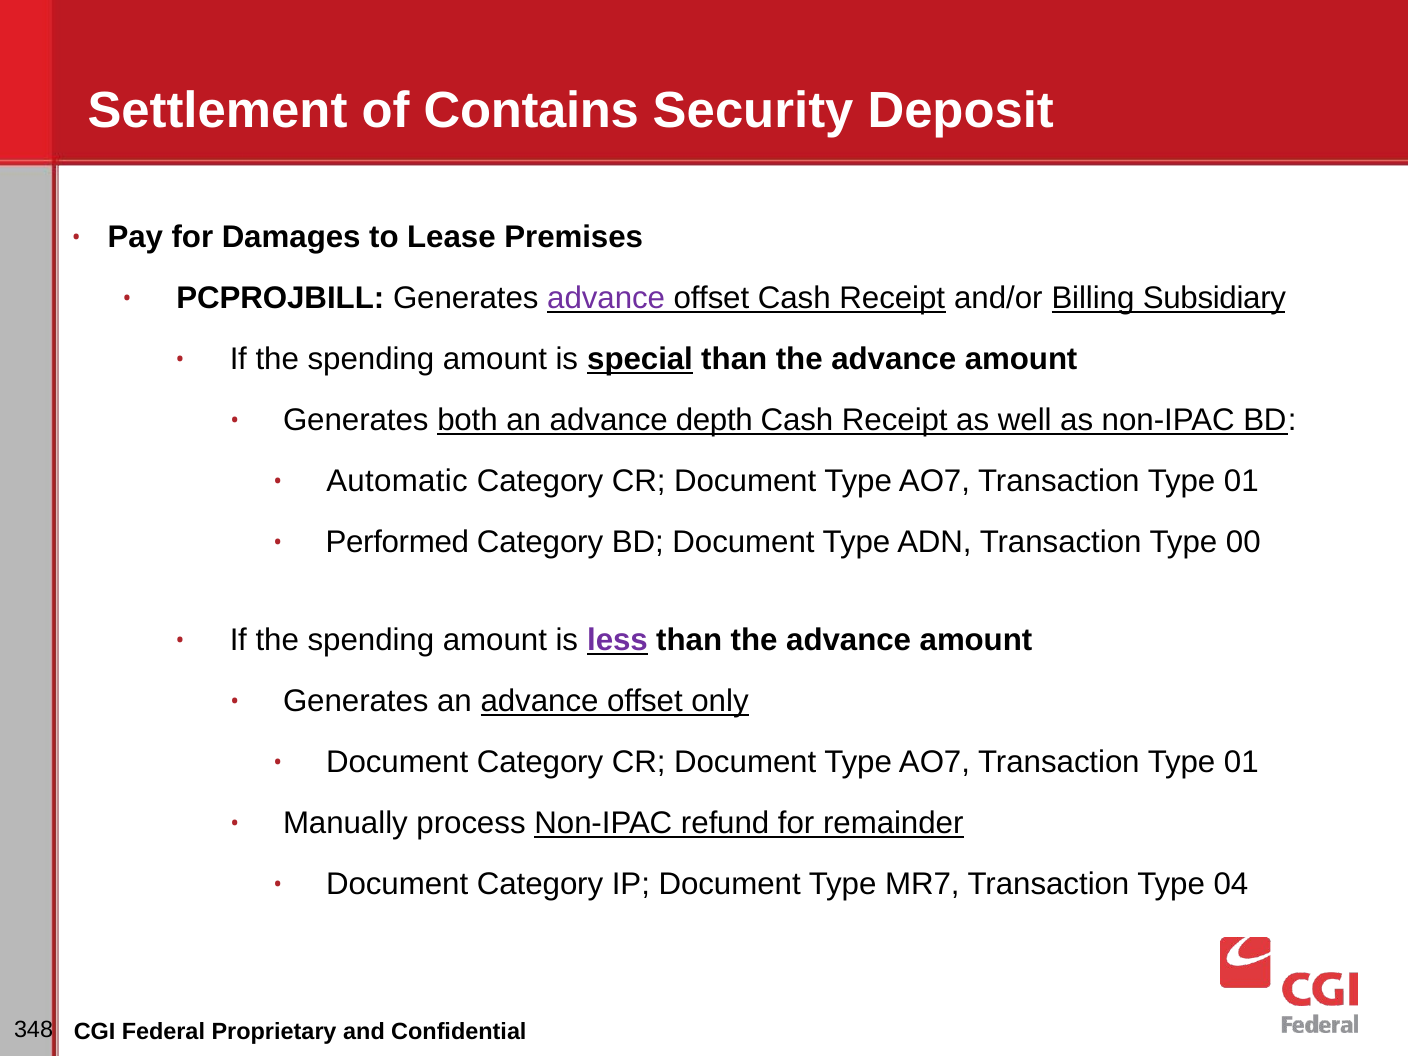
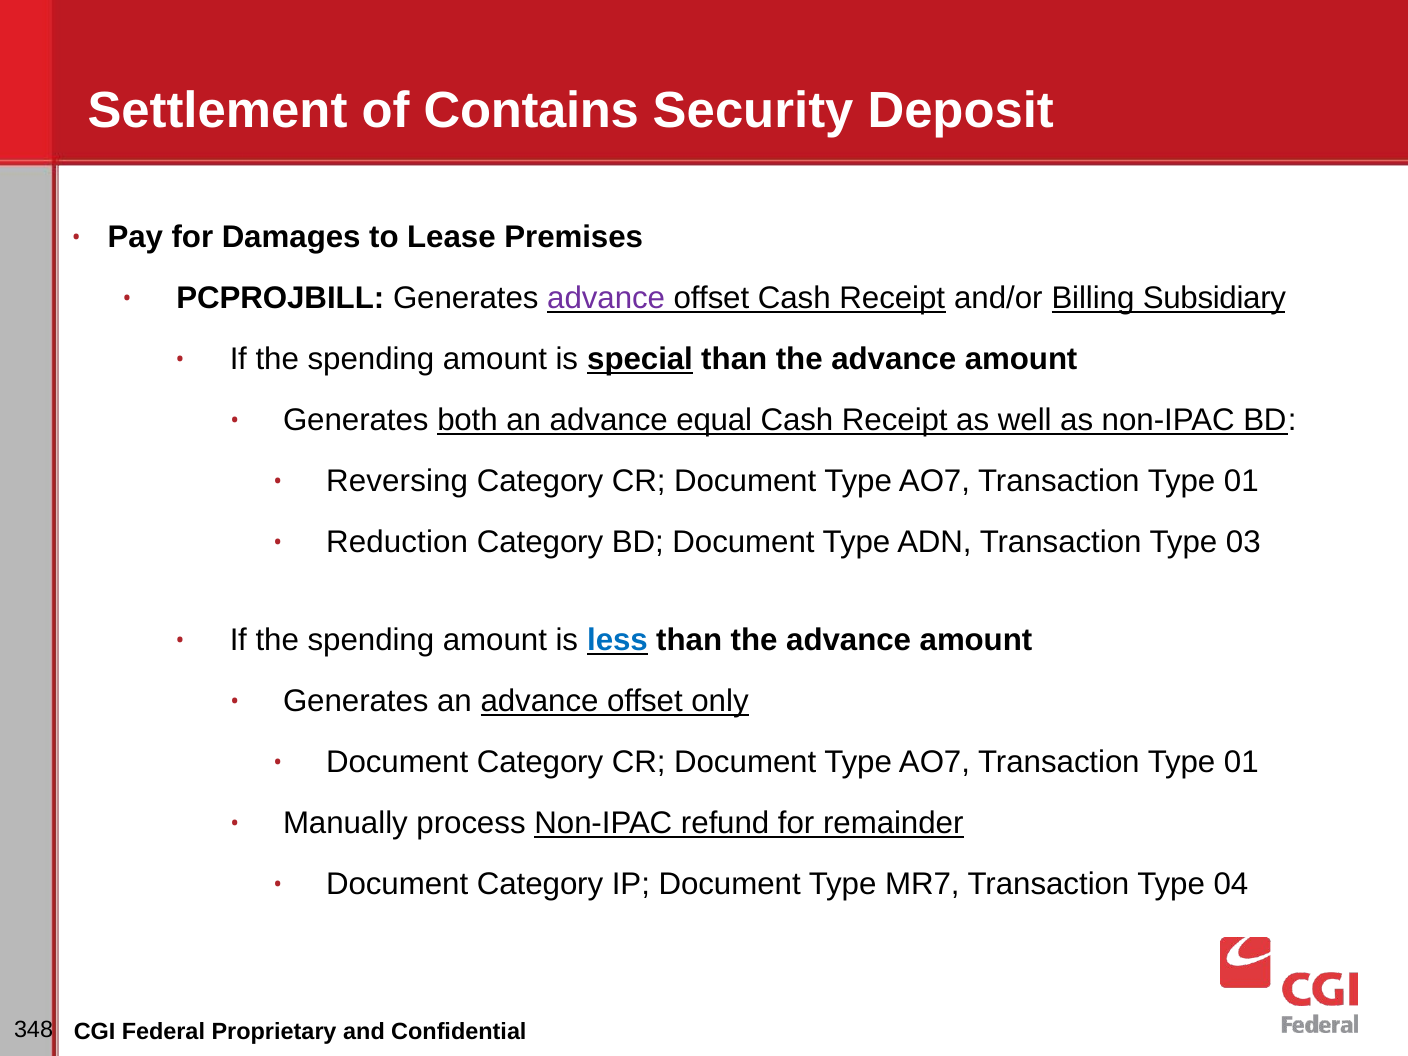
depth: depth -> equal (714, 420)
Automatic: Automatic -> Reversing (397, 481)
Performed: Performed -> Reduction (397, 542)
00: 00 -> 03 (1243, 542)
less colour: purple -> blue (618, 640)
